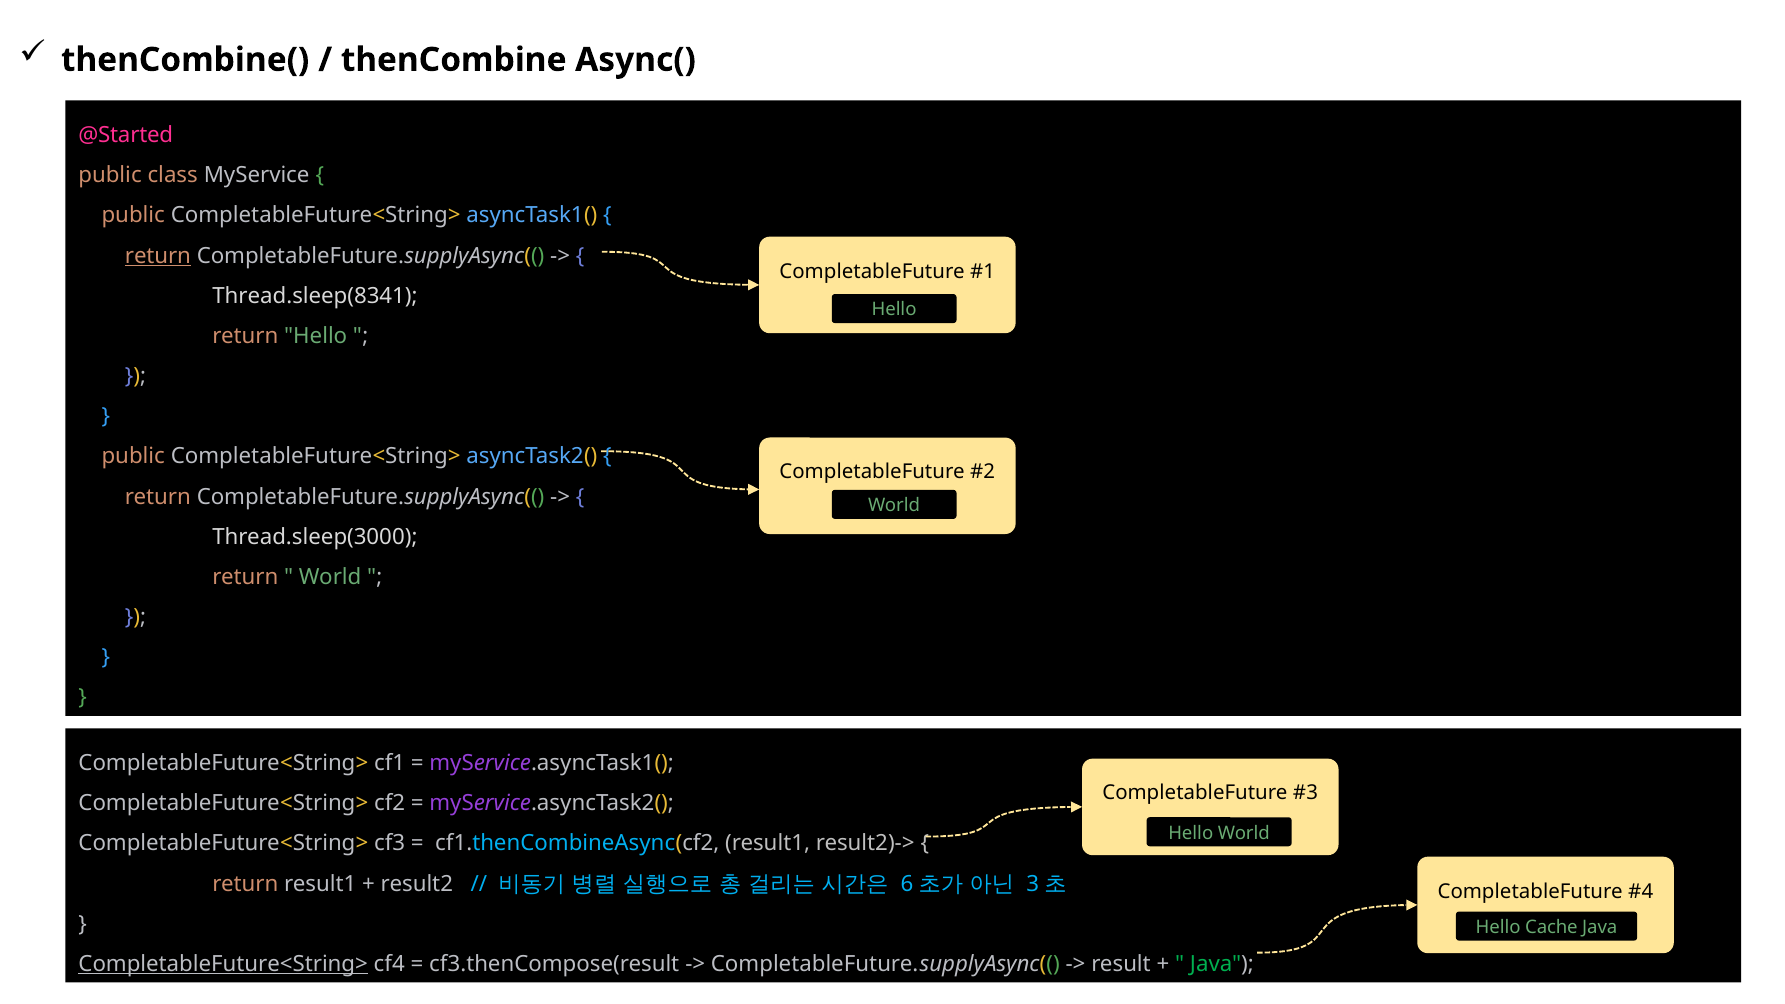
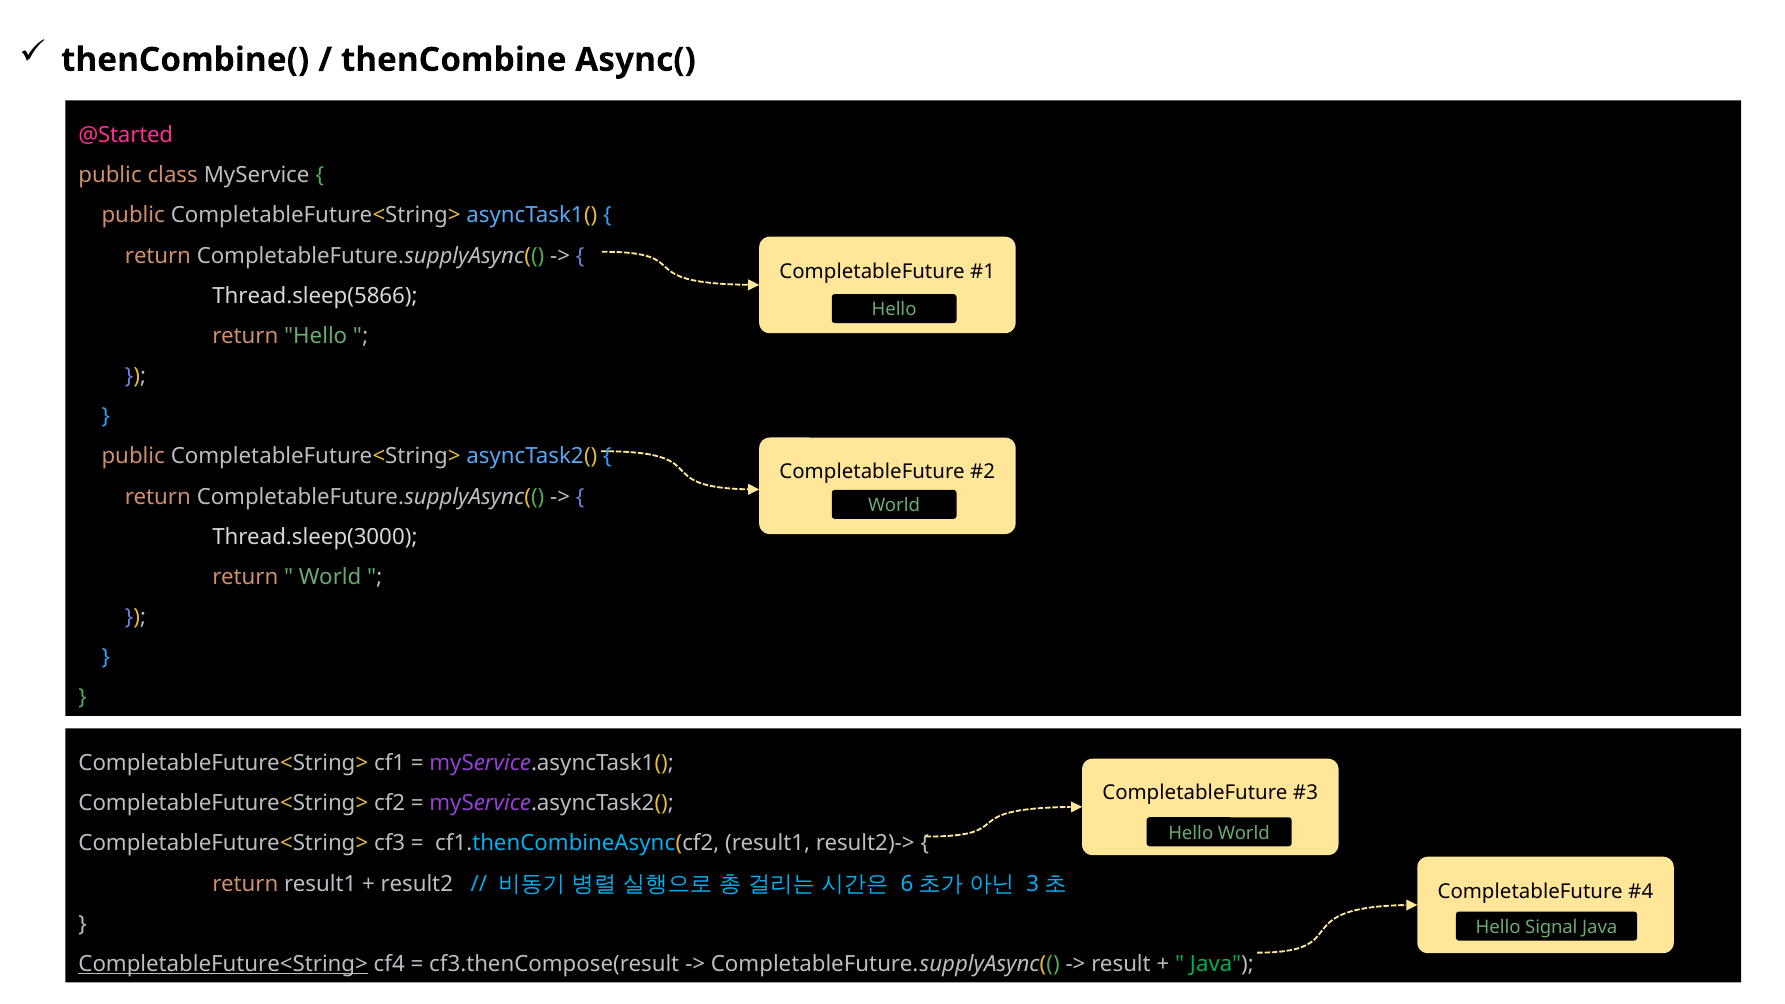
return underline: present -> none (158, 256)
Thread.sleep(8341: Thread.sleep(8341 -> Thread.sleep(5866 (315, 296)
Cache: Cache -> Signal (1551, 927)
